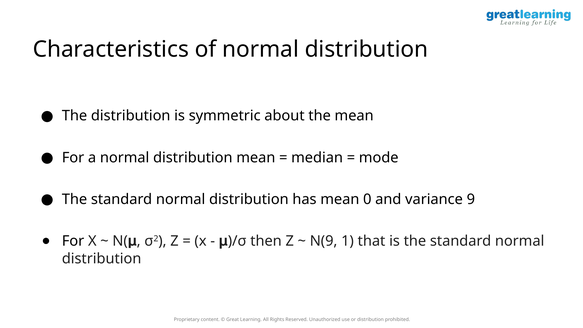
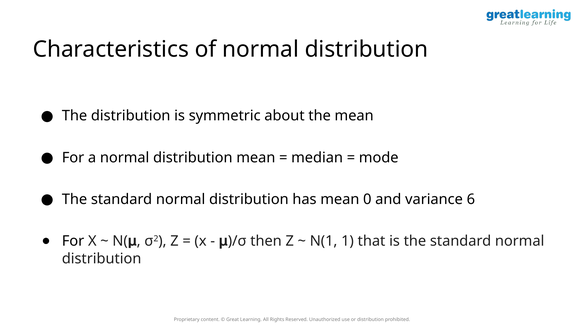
9: 9 -> 6 (471, 199)
N(9: N(9 -> N(1 (324, 241)
